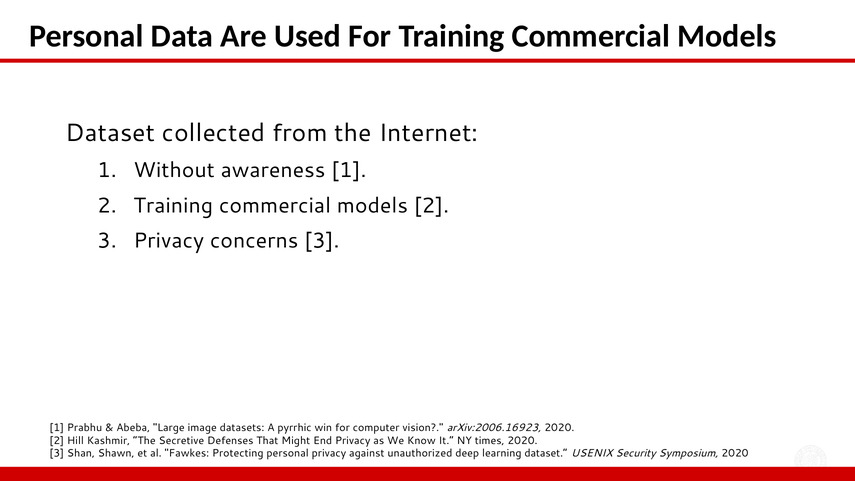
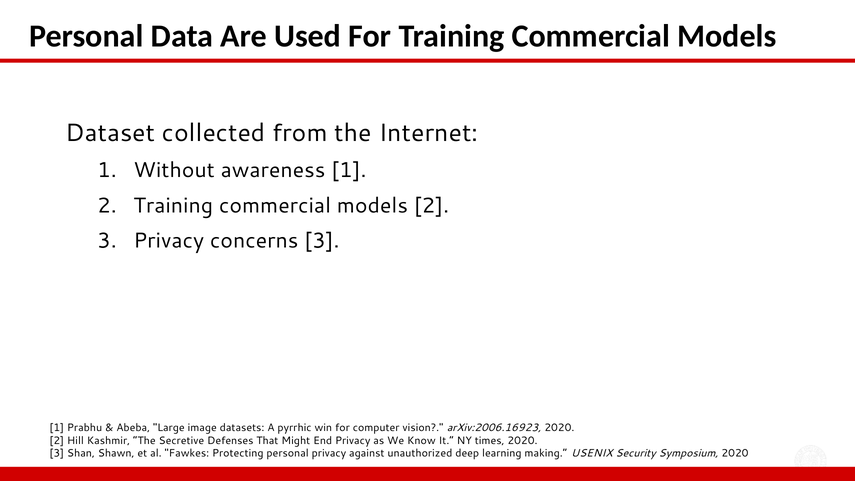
learning dataset: dataset -> making (546, 453)
